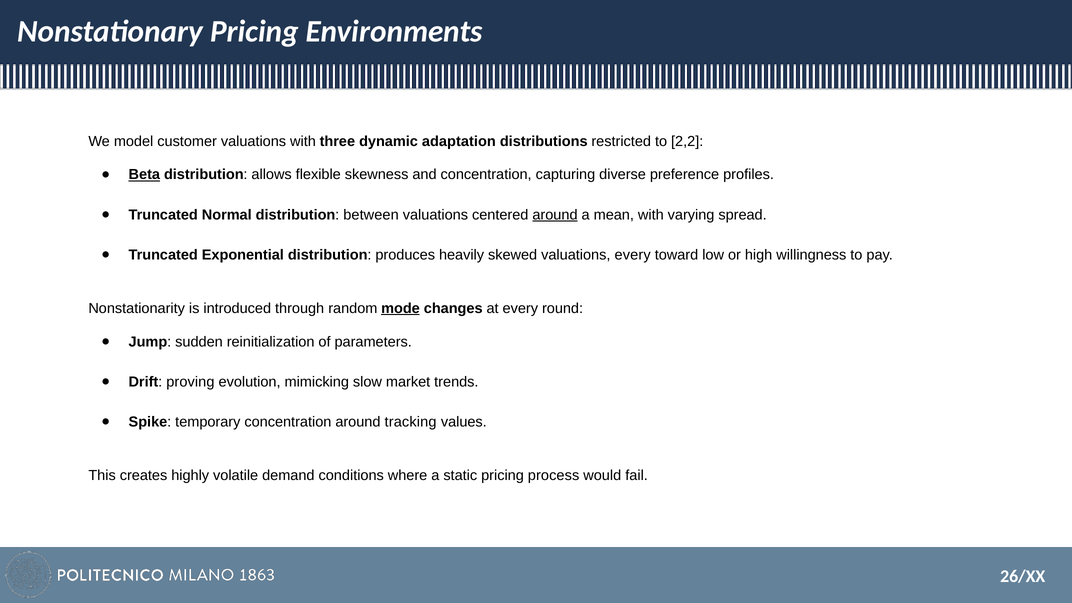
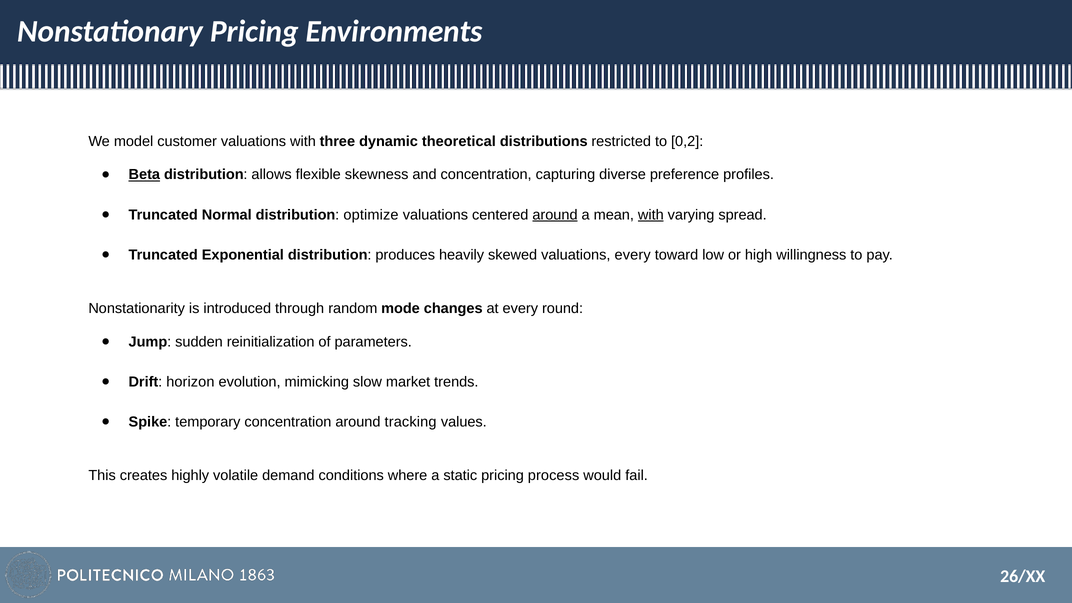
adaptation: adaptation -> theoretical (459, 141)
2,2: 2,2 -> 0,2 (687, 141)
between: between -> optimize (371, 215)
with underline: none -> present (651, 215)
mode underline: present -> none (400, 308)
proving: proving -> horizon (190, 382)
